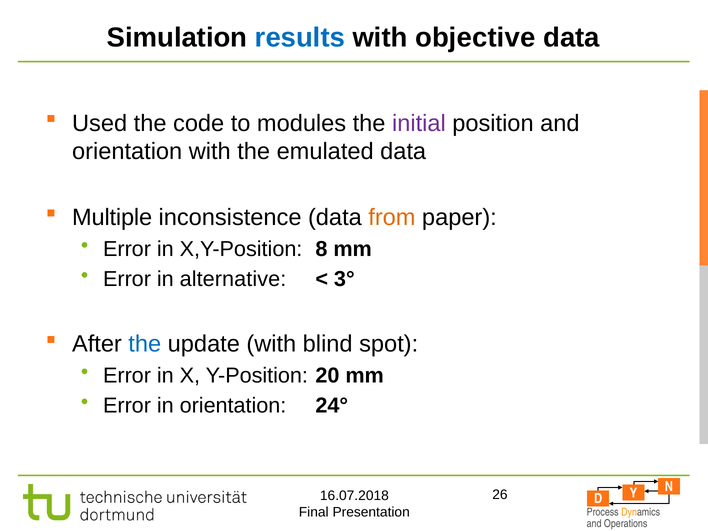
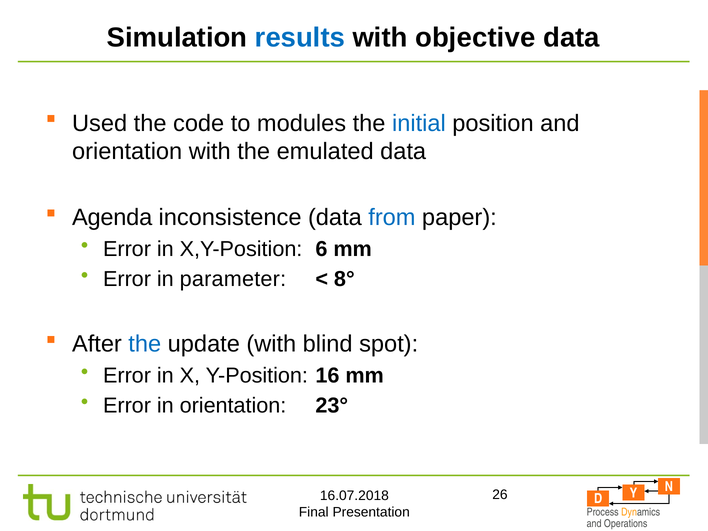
initial colour: purple -> blue (419, 123)
Multiple: Multiple -> Agenda (112, 218)
from colour: orange -> blue (392, 218)
8: 8 -> 6 (321, 249)
alternative: alternative -> parameter (233, 279)
3°: 3° -> 8° (344, 279)
20: 20 -> 16 (327, 376)
24°: 24° -> 23° (332, 406)
